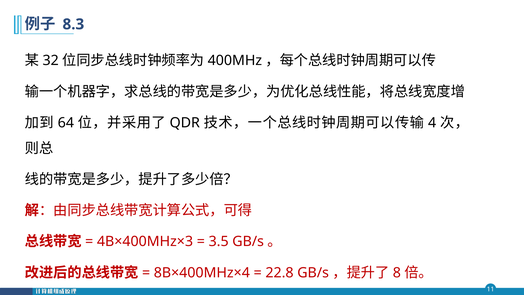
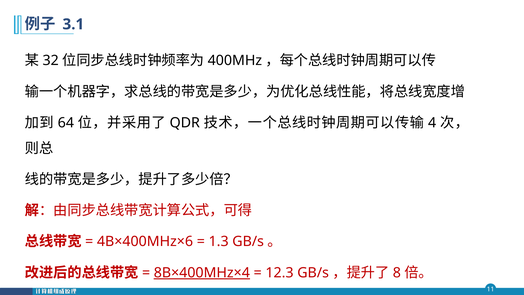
8.3: 8.3 -> 3.1 (73, 24)
4B×400MHz×3: 4B×400MHz×3 -> 4B×400MHz×6 (145, 241)
3.5: 3.5 -> 1.3 (219, 241)
8B×400MHz×4 underline: none -> present (202, 272)
22.8: 22.8 -> 12.3 (280, 272)
